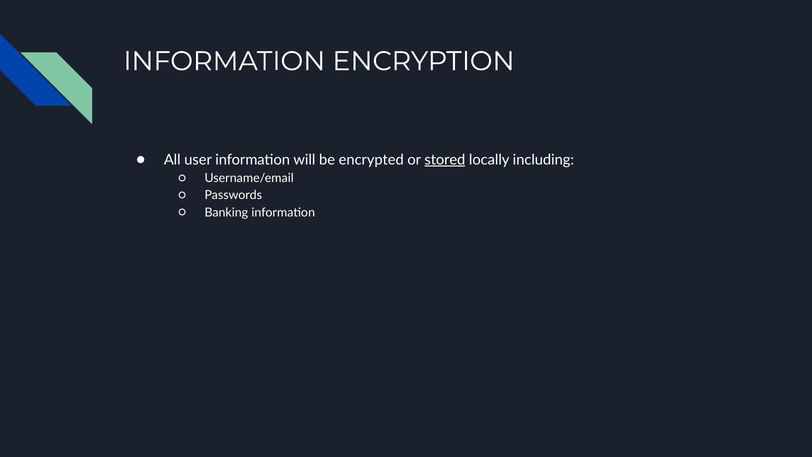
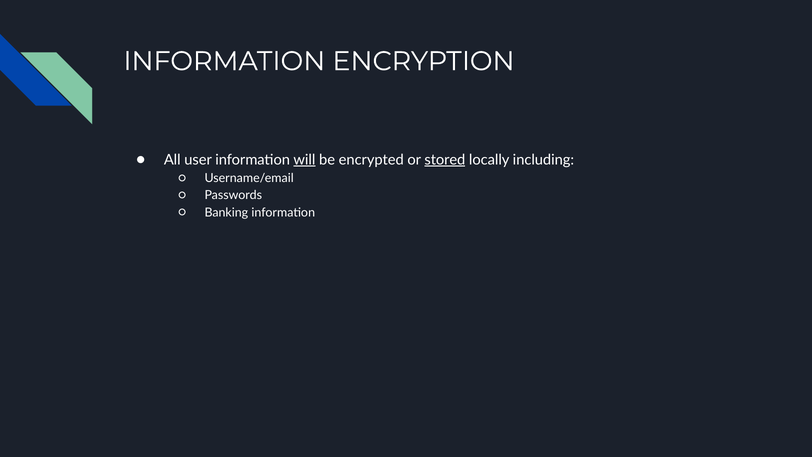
will underline: none -> present (304, 160)
